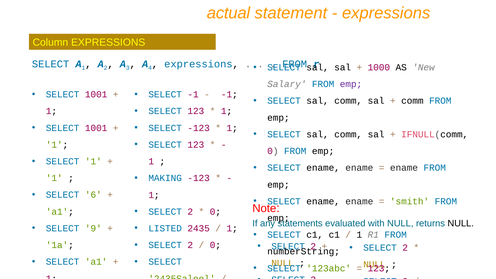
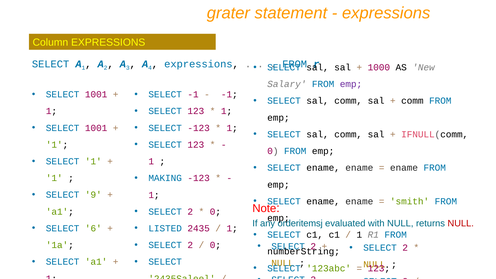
actual: actual -> grater (228, 13)
6: 6 -> 9 (93, 195)
statements: statements -> orderitemsj (300, 223)
NULL colour: black -> red (461, 223)
9: 9 -> 6 (93, 228)
